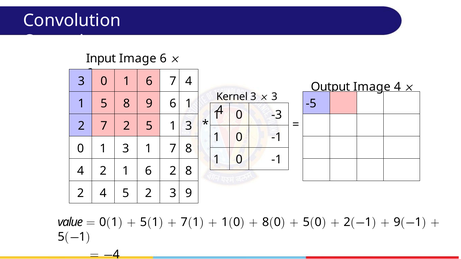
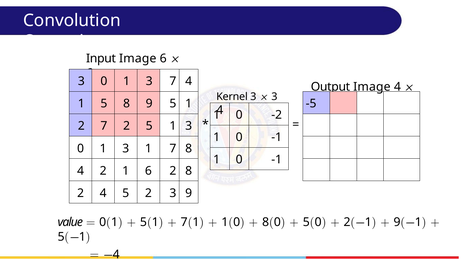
6: 6 -> 3 (149, 81)
9 6: 6 -> 5 (173, 104)
-3: -3 -> -2 (277, 115)
